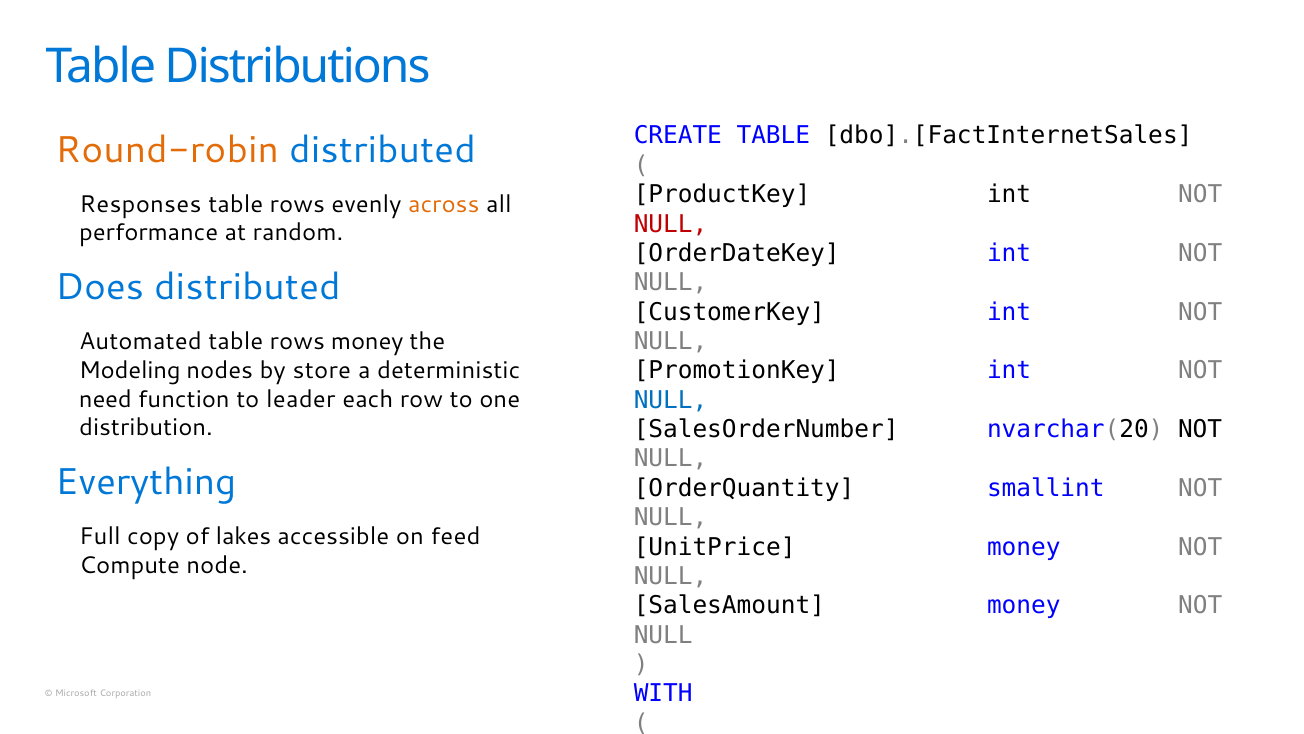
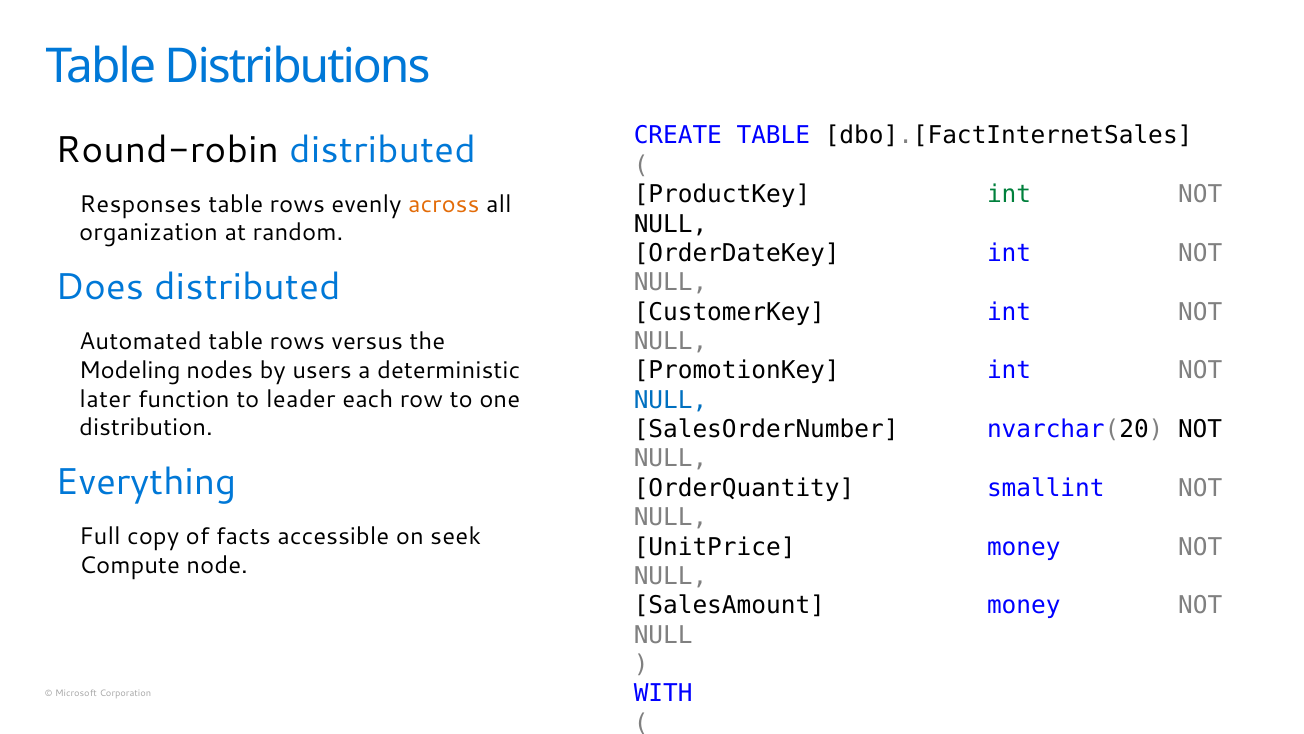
Round-robin colour: orange -> black (167, 150)
int colour: black -> green (1009, 194)
NULL colour: red -> black (671, 224)
performance: performance -> organization (149, 233)
rows money: money -> versus (367, 341)
store: store -> users (322, 370)
need: need -> later (105, 399)
lakes: lakes -> facts (243, 536)
feed: feed -> seek (456, 536)
